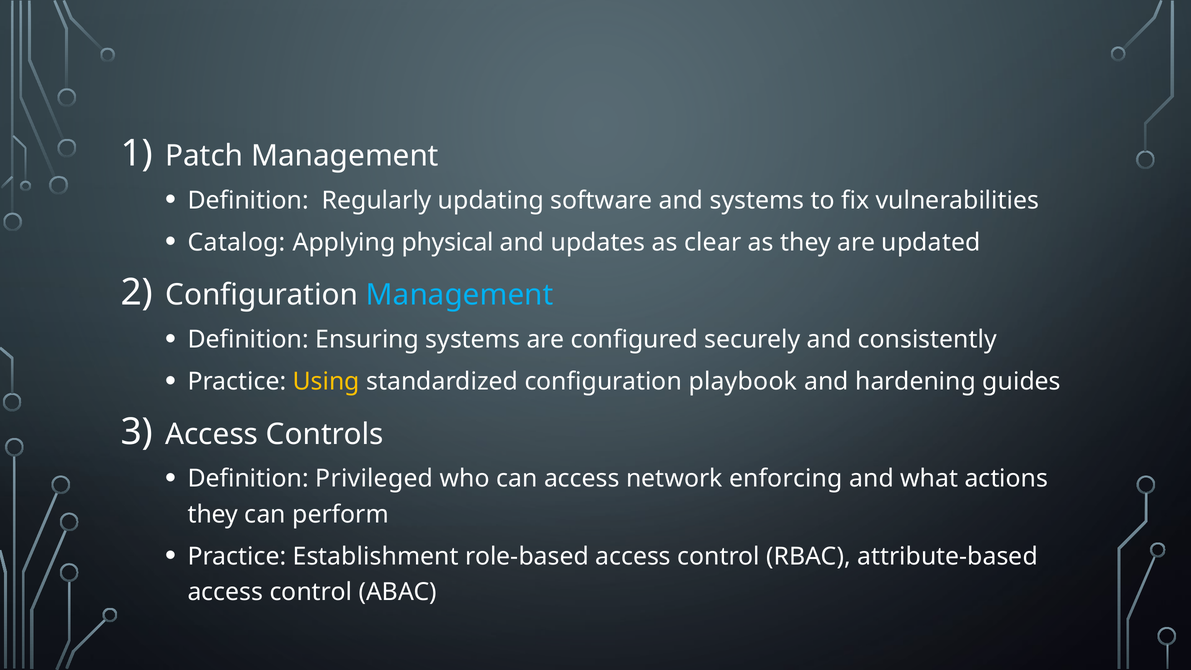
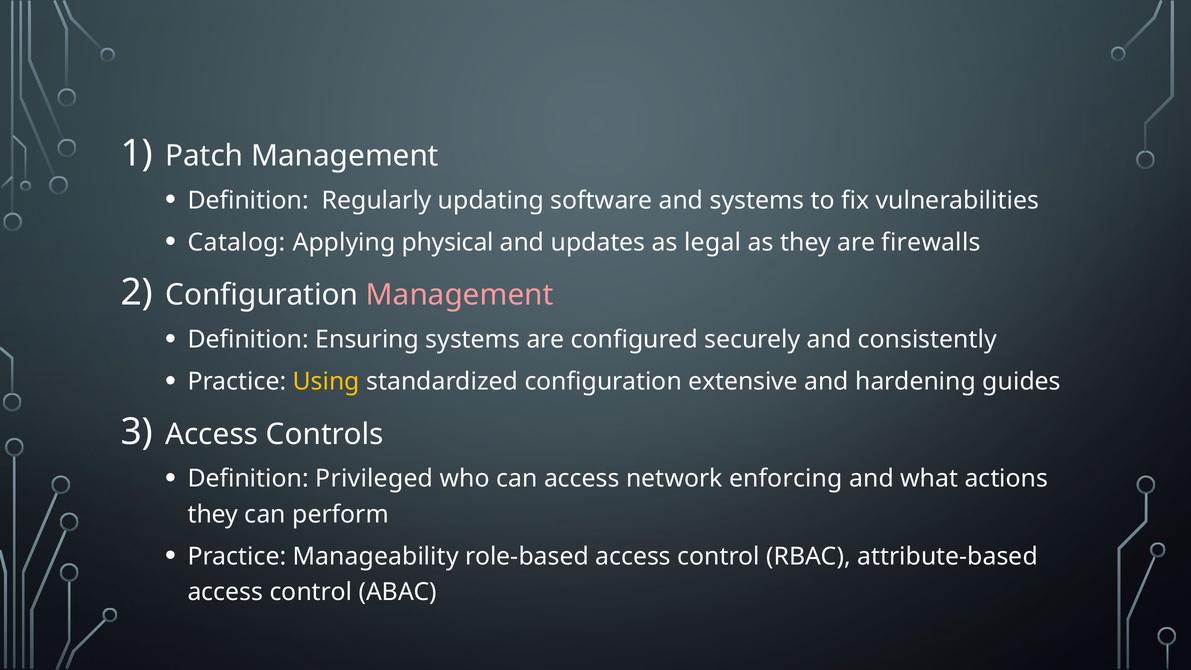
clear: clear -> legal (713, 242)
updated: updated -> firewalls (931, 242)
Management colour: light blue -> pink (460, 295)
playbook: playbook -> extensive (743, 382)
Establishment: Establishment -> Manageability (376, 556)
